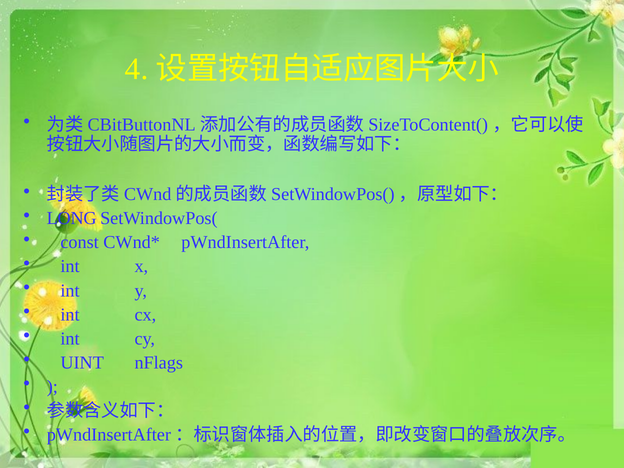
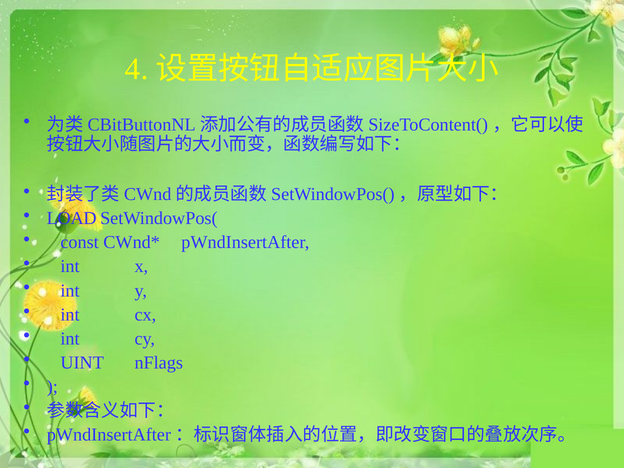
LONG: LONG -> LOAD (72, 218)
